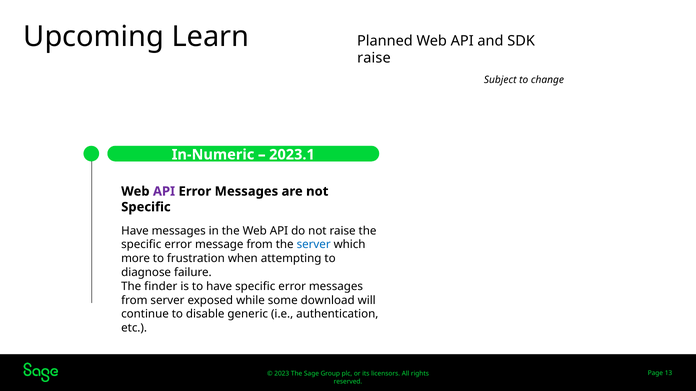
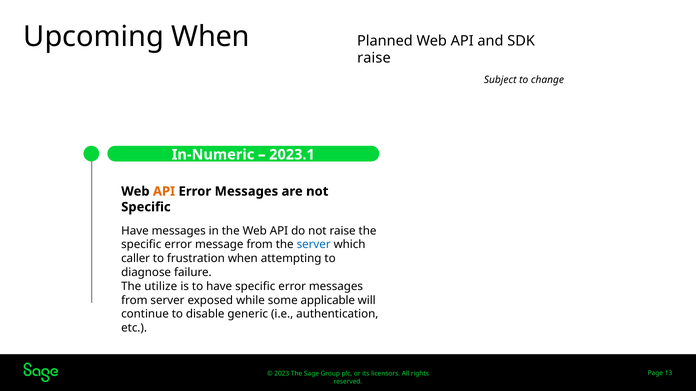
Upcoming Learn: Learn -> When (211, 37)
API colour: purple -> orange (164, 192)
more: more -> caller (136, 259)
finder: finder -> utilize (161, 287)
download: download -> applicable (328, 301)
